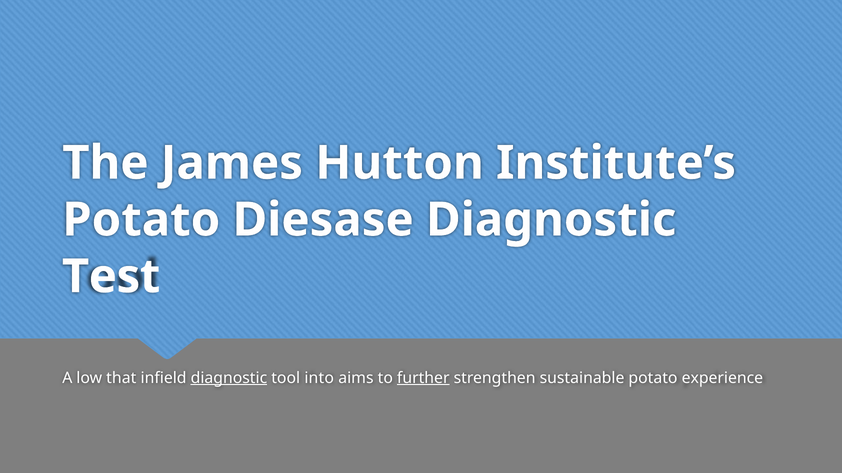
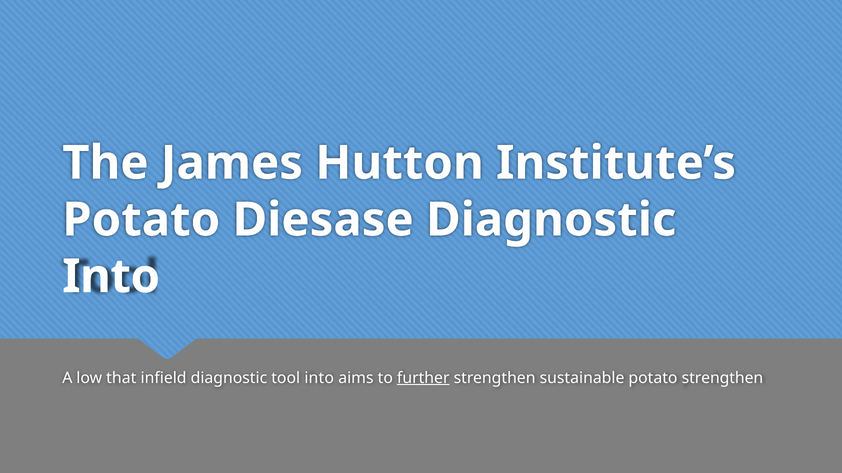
Test: Test -> Into (111, 277)
diagnostic underline: present -> none (229, 378)
potato experience: experience -> strengthen (722, 378)
